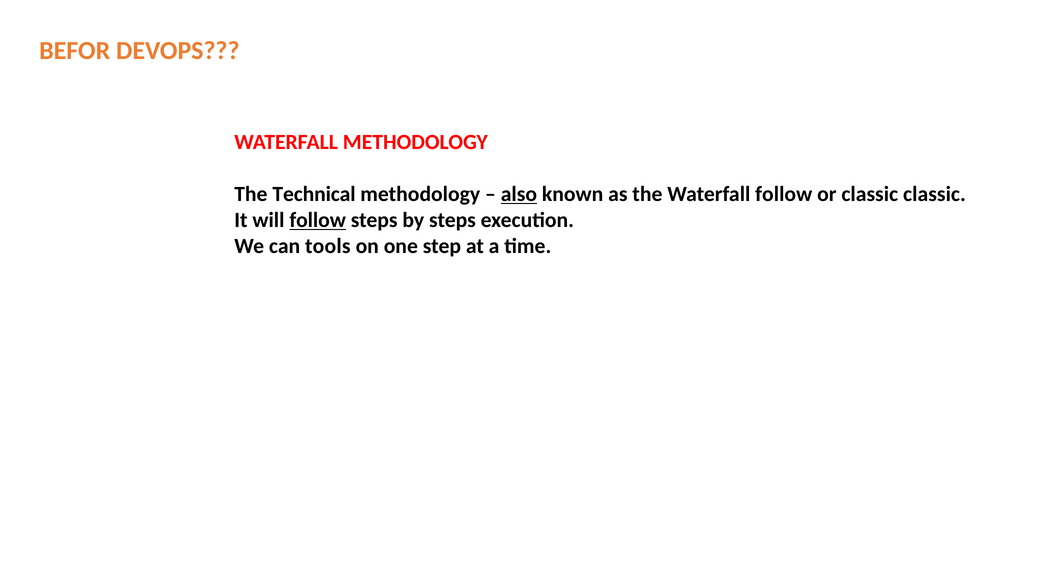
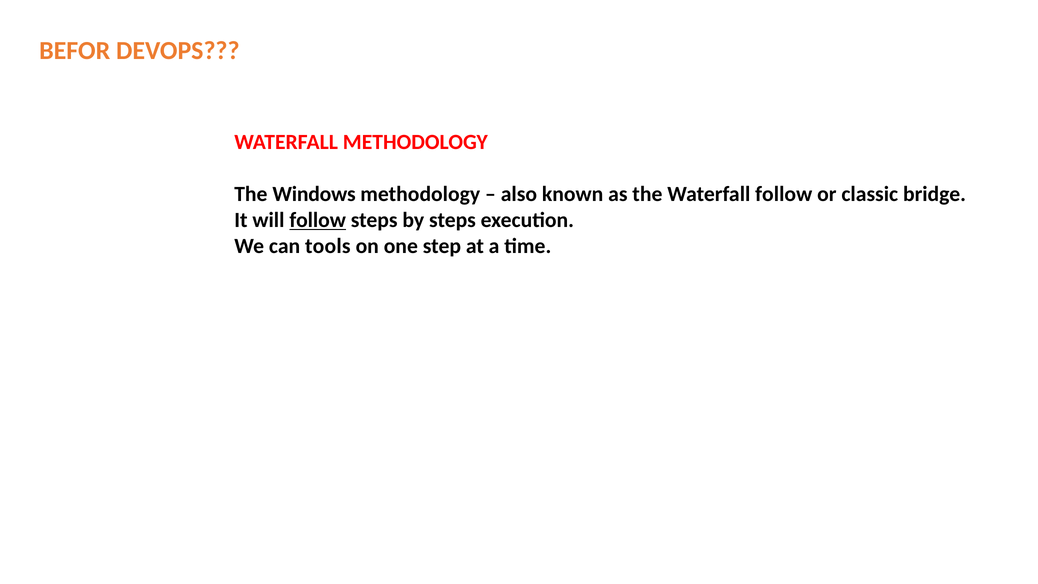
Technical: Technical -> Windows (314, 194)
also underline: present -> none (519, 194)
classic classic: classic -> bridge (935, 194)
